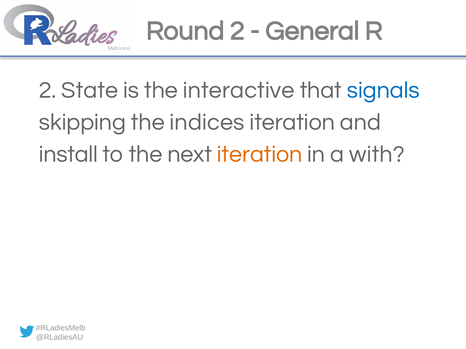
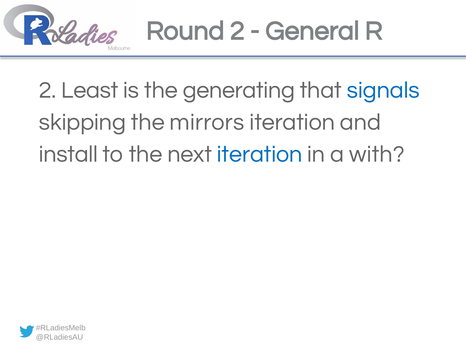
State: State -> Least (90, 90)
interactive: interactive -> generating (239, 90)
indices: indices -> mirrors (207, 122)
iteration colour: orange -> blue (260, 154)
